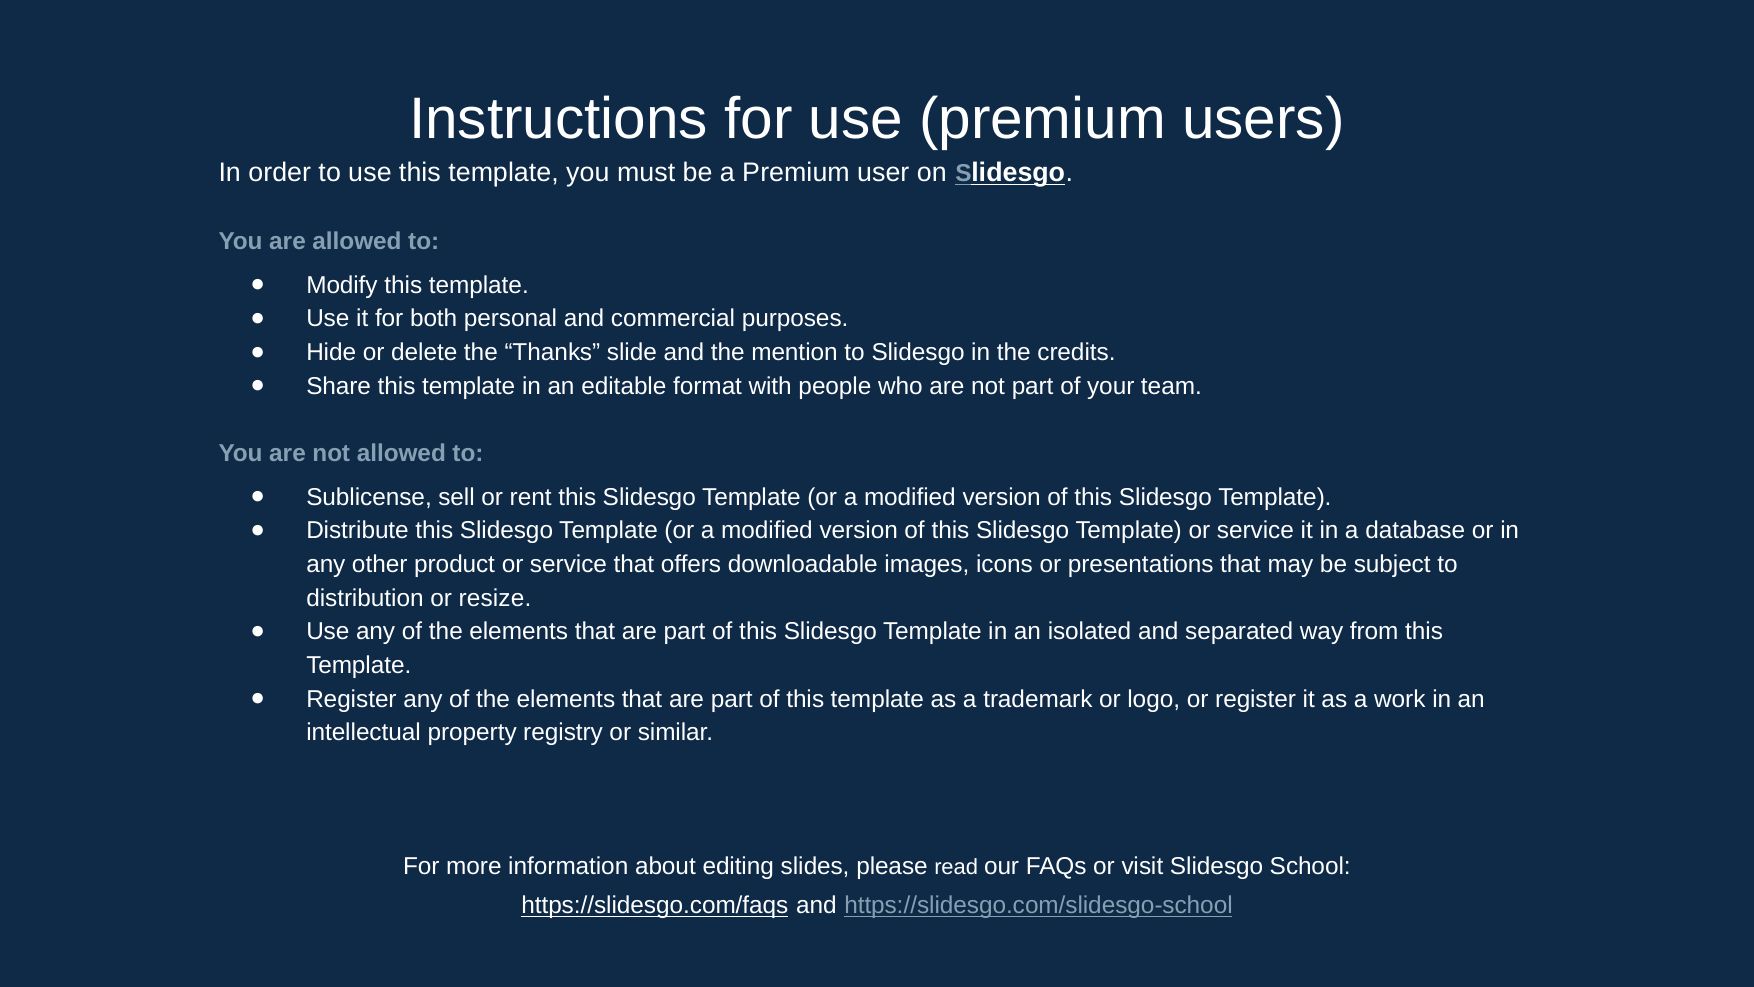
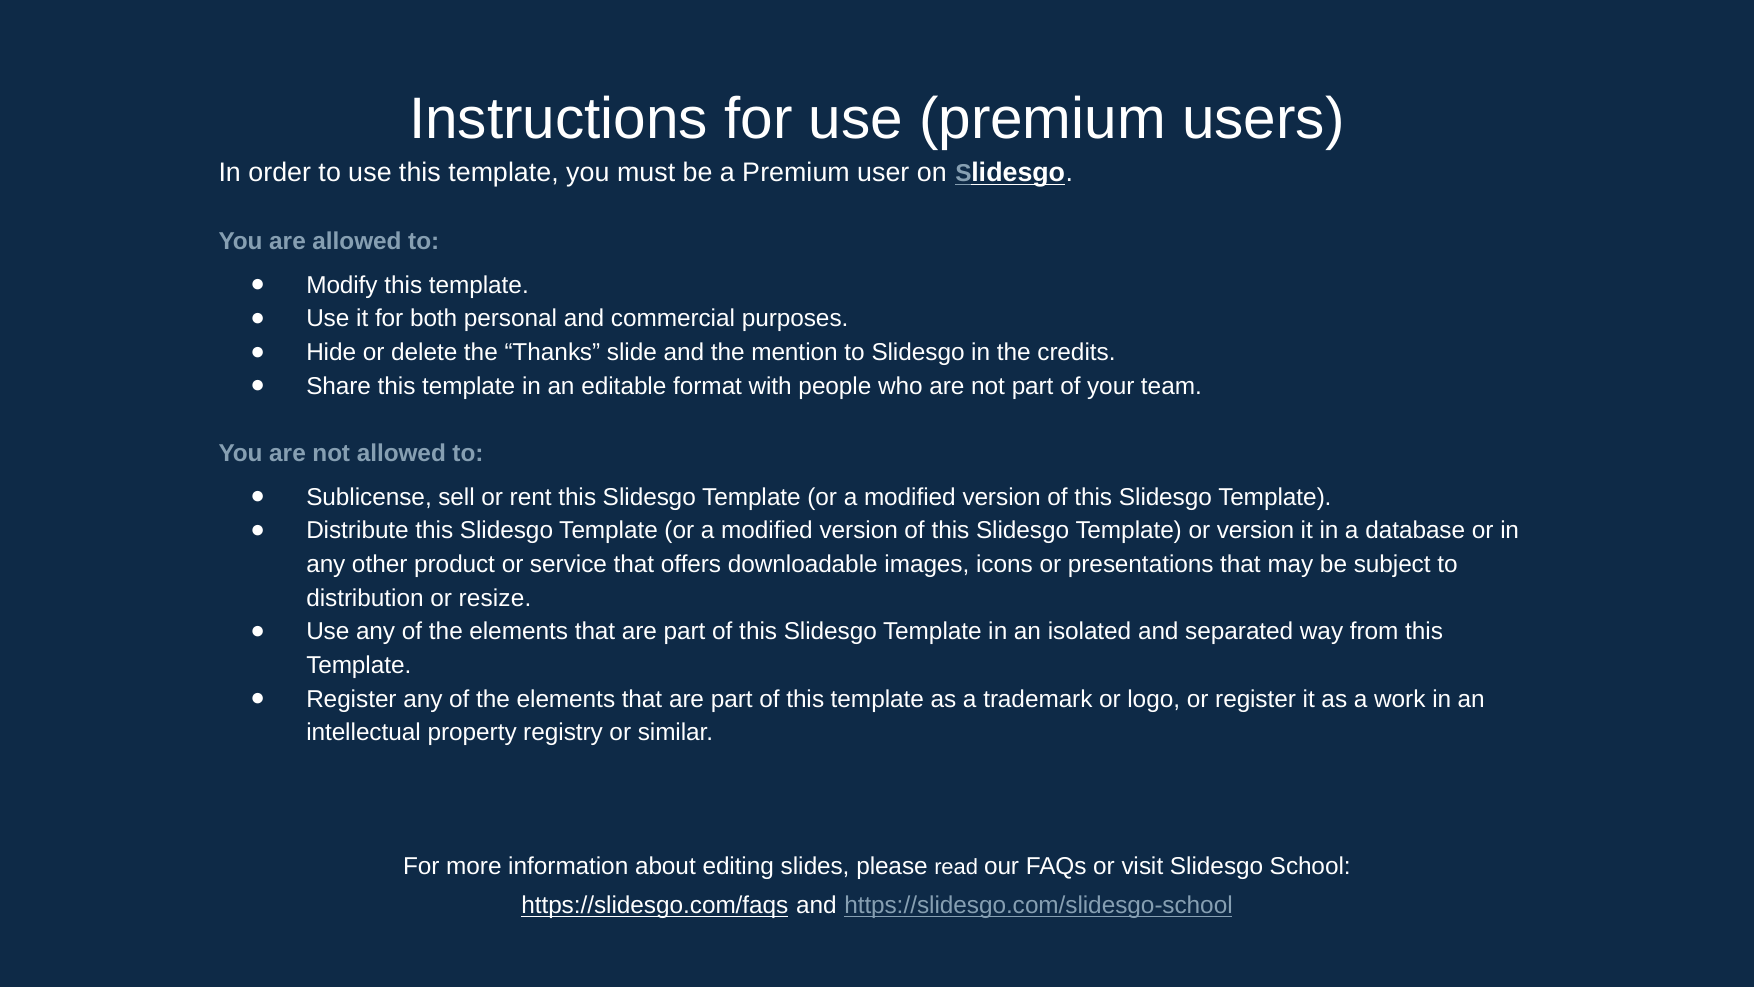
Template or service: service -> version (1256, 531)
